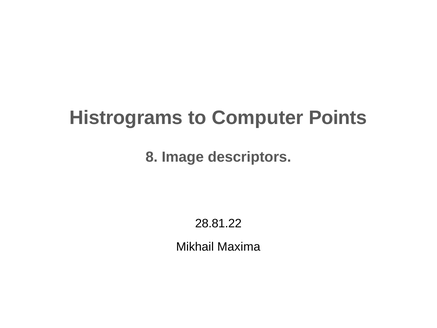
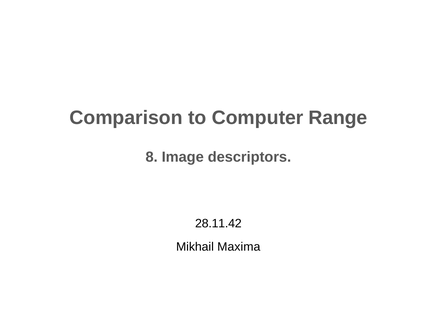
Histrograms: Histrograms -> Comparison (126, 118)
Points: Points -> Range (338, 118)
28.81.22: 28.81.22 -> 28.11.42 (218, 223)
